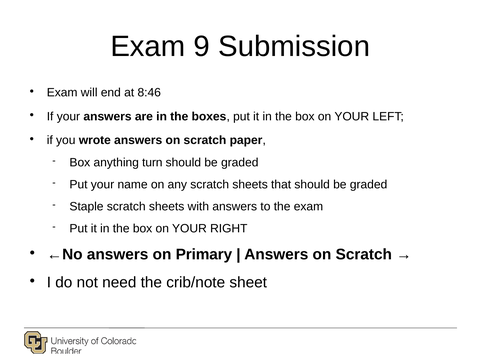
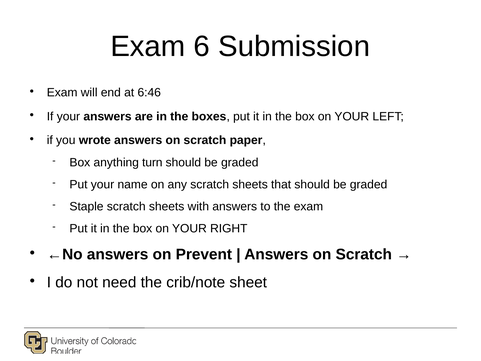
9: 9 -> 6 (202, 46)
8:46: 8:46 -> 6:46 (149, 92)
Primary: Primary -> Prevent (204, 254)
